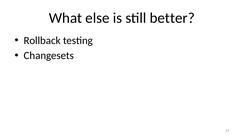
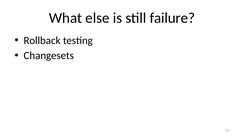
better: better -> failure (172, 18)
